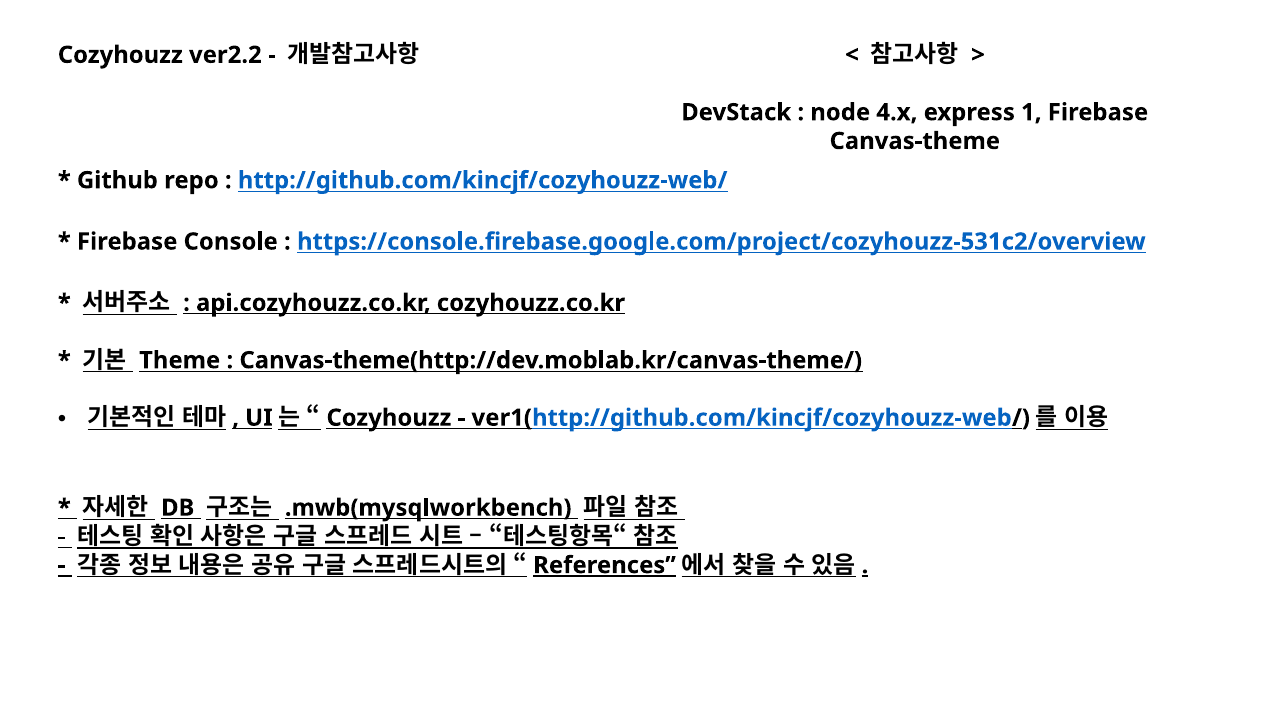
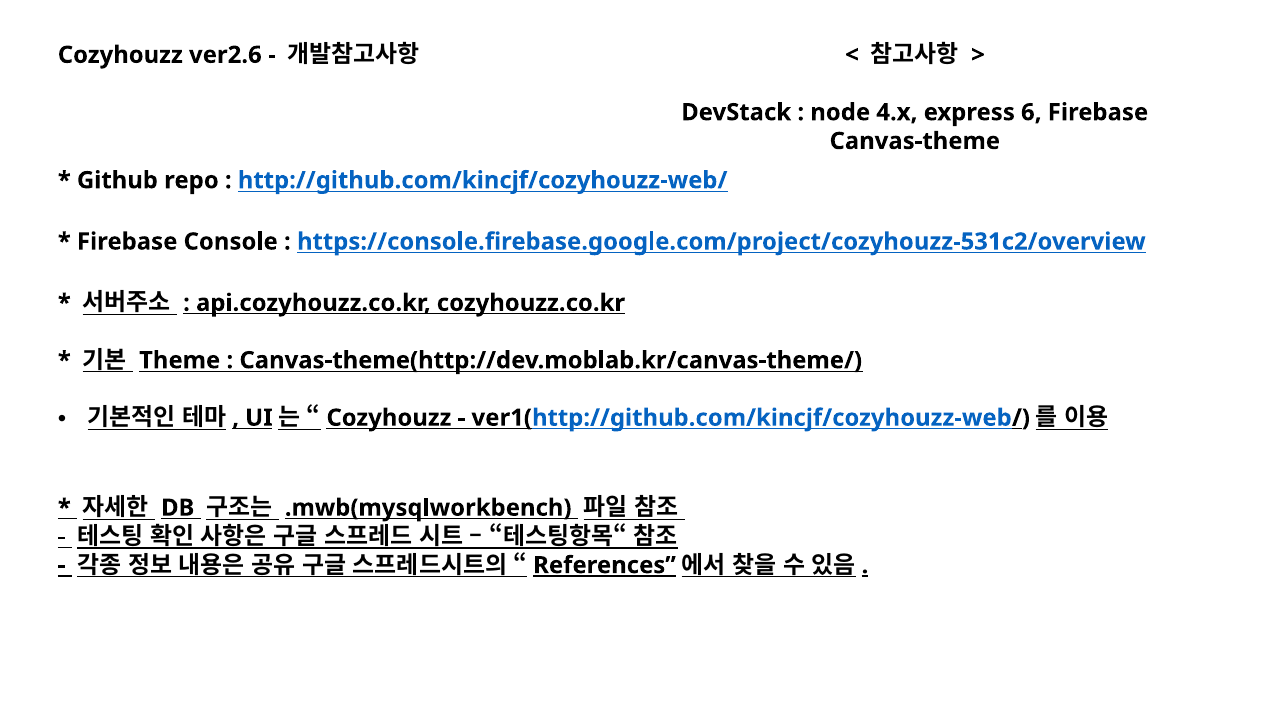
ver2.2: ver2.2 -> ver2.6 (225, 55)
1: 1 -> 6 (1031, 112)
